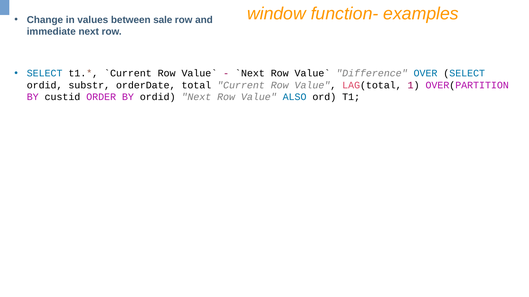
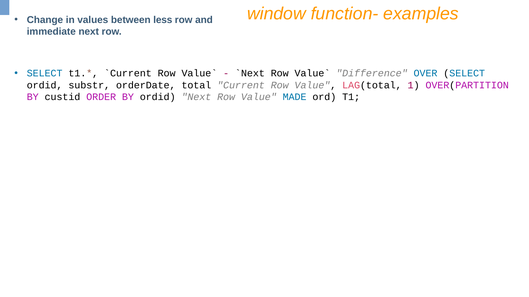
sale: sale -> less (163, 20)
ALSO: ALSO -> MADE (295, 97)
